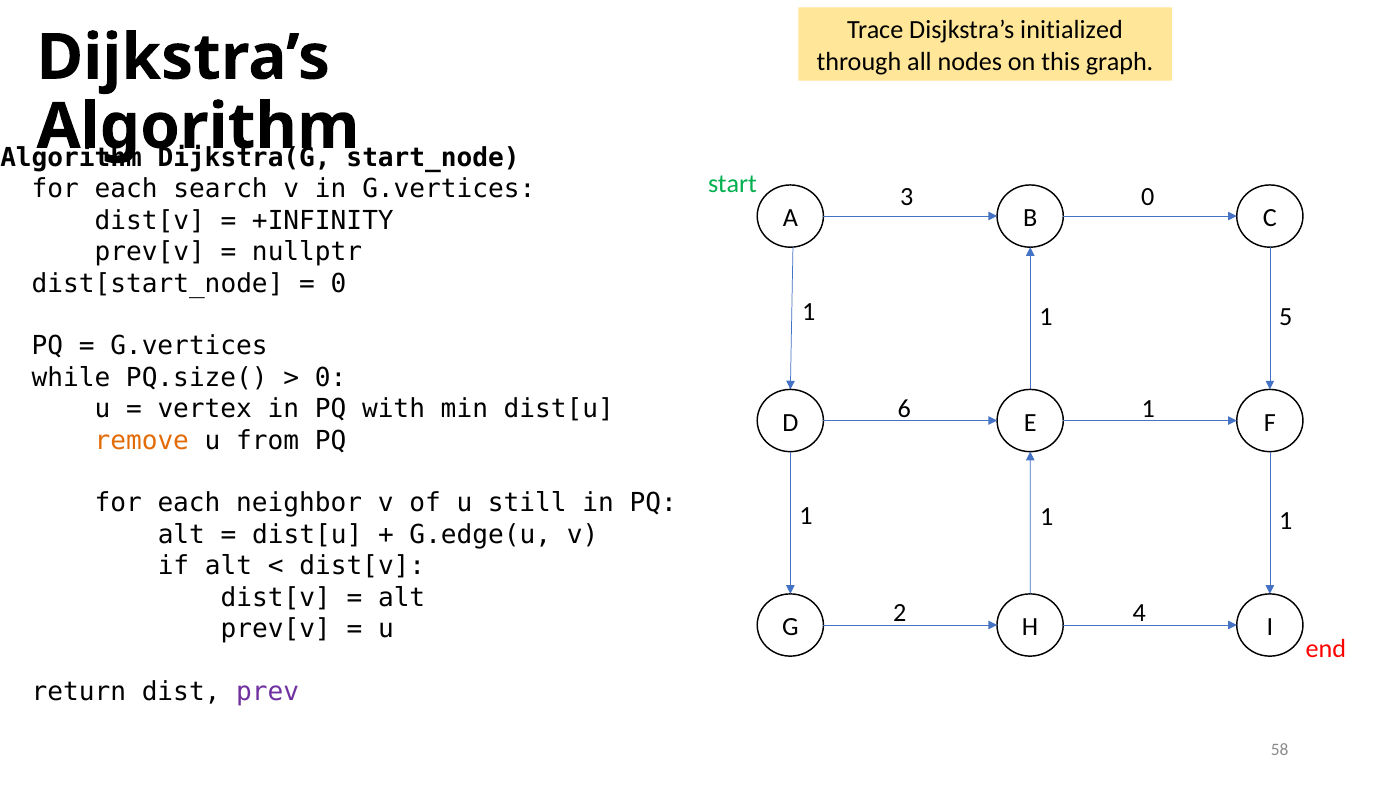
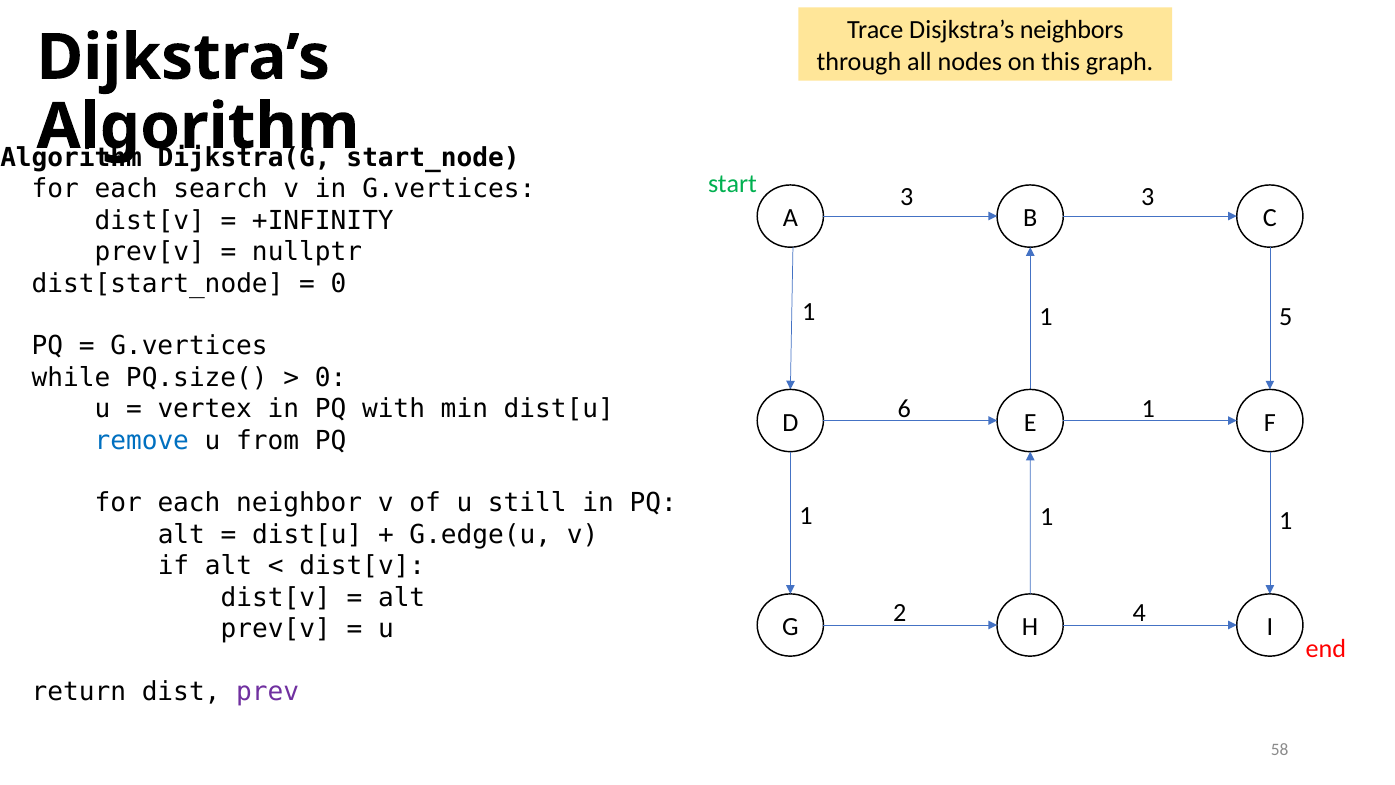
initialized: initialized -> neighbors (1072, 30)
3 0: 0 -> 3 (1148, 196)
remove colour: orange -> blue (142, 440)
